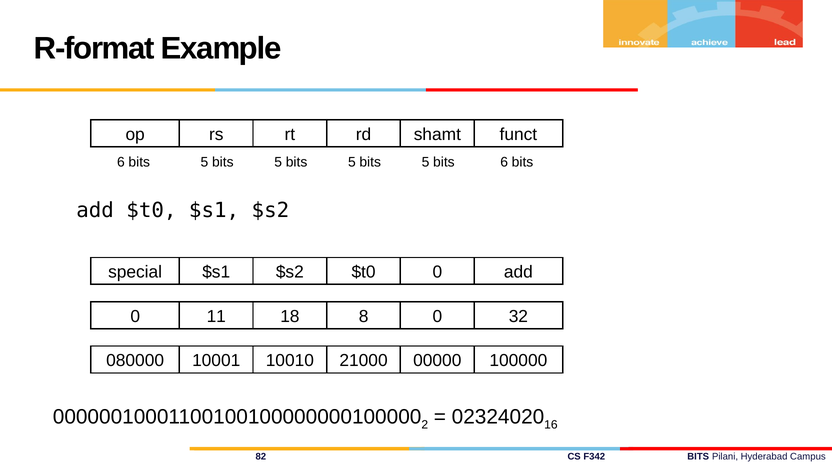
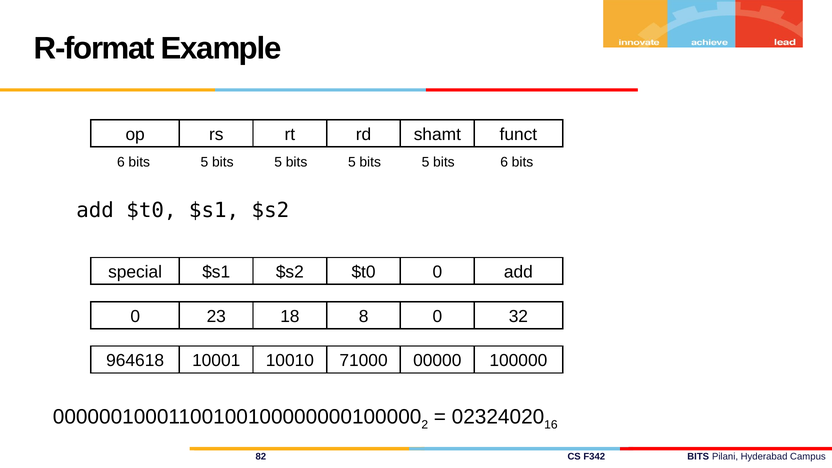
11: 11 -> 23 (216, 316)
080000: 080000 -> 964618 (135, 361)
21000: 21000 -> 71000 (364, 361)
